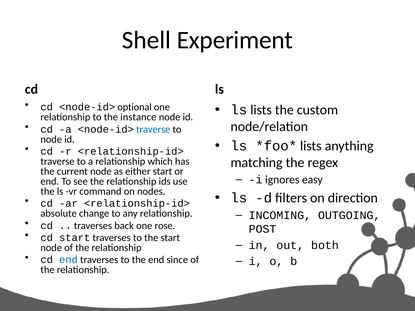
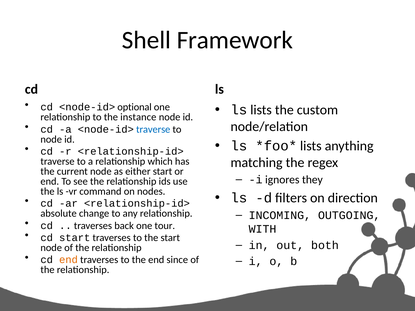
Experiment: Experiment -> Framework (235, 40)
easy: easy -> they (312, 180)
rose: rose -> tour (165, 226)
POST: POST -> WITH (263, 229)
end colour: blue -> orange (68, 260)
